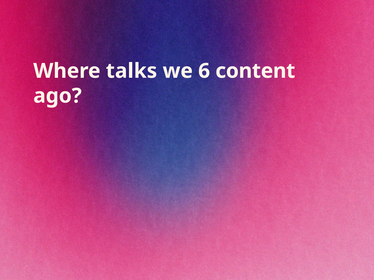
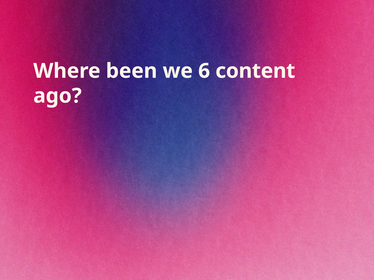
talks: talks -> been (132, 71)
